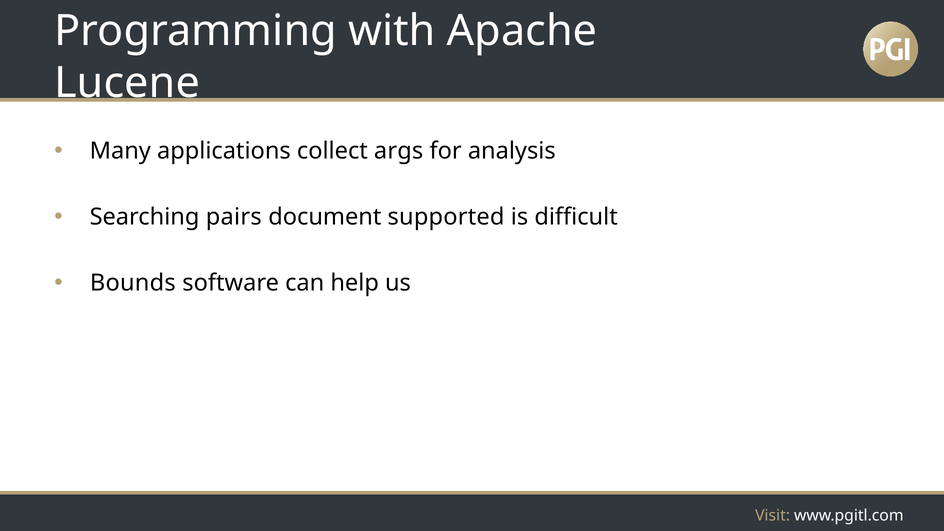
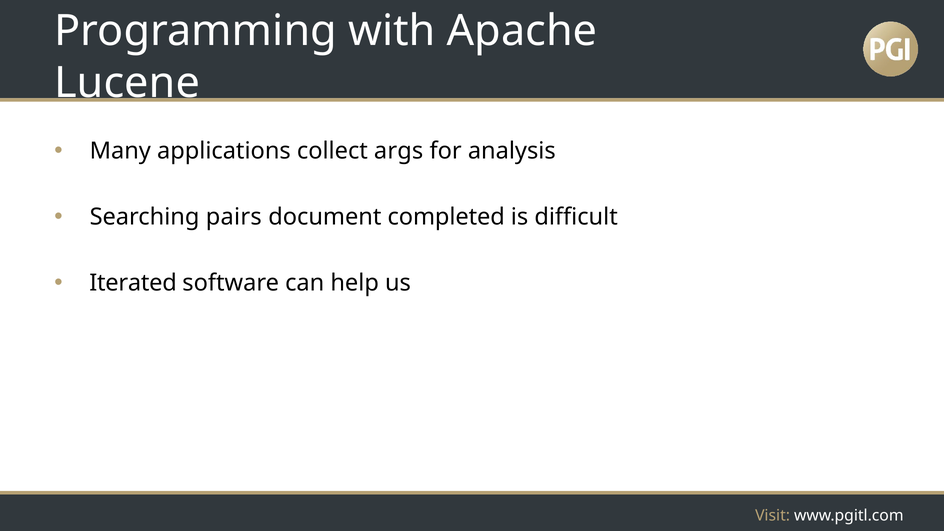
supported: supported -> completed (446, 217)
Bounds: Bounds -> Iterated (133, 283)
